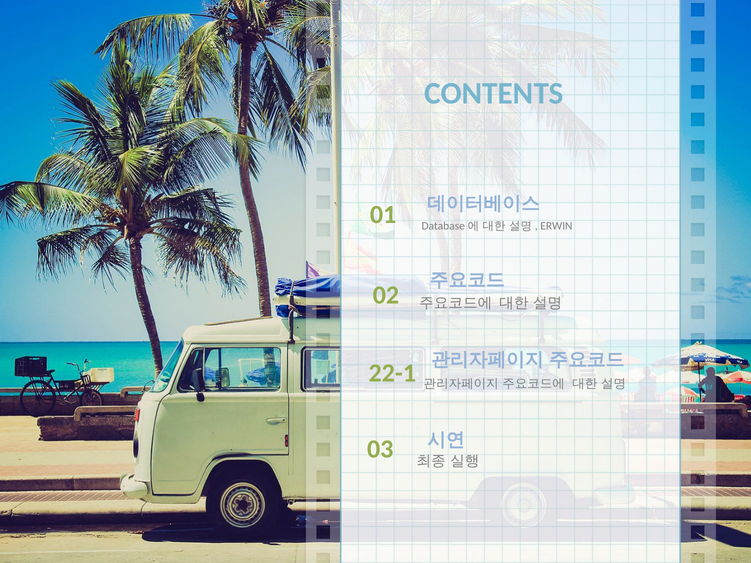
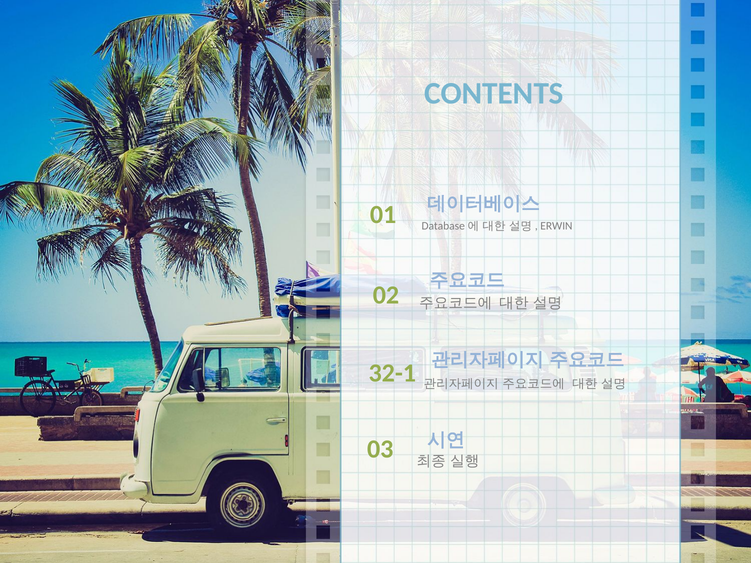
22-1: 22-1 -> 32-1 (392, 373)
